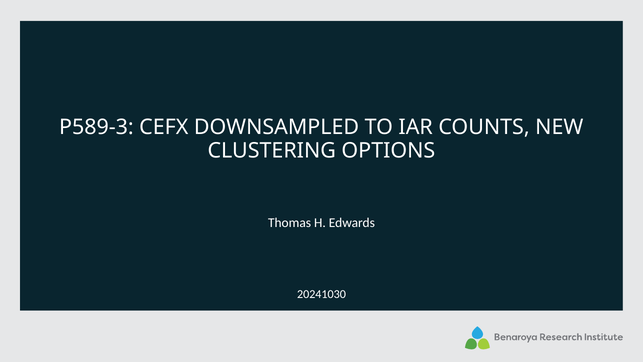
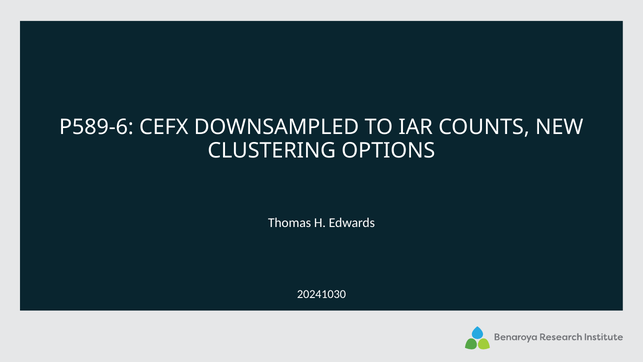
P589-3: P589-3 -> P589-6 (96, 127)
